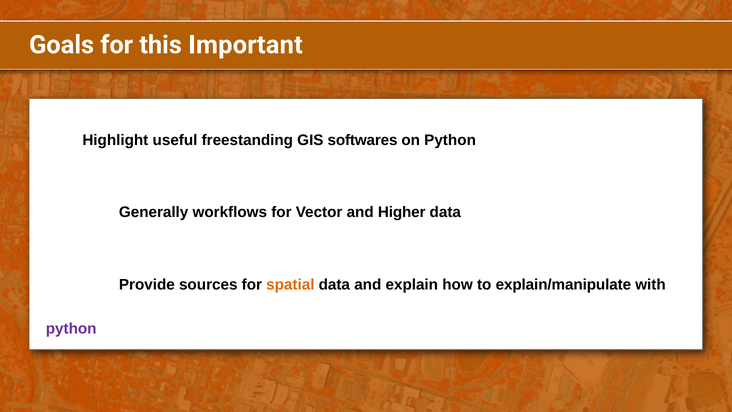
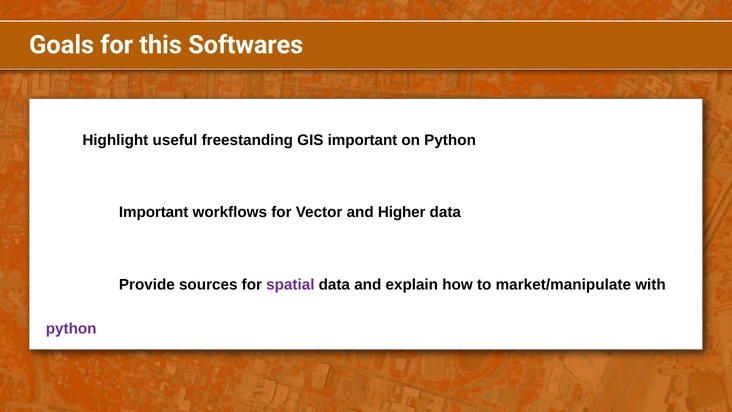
Important: Important -> Softwares (246, 45)
GIS softwares: softwares -> important (363, 140)
Generally: Generally -> Important (154, 212)
spatial colour: orange -> purple (290, 285)
explain/manipulate: explain/manipulate -> market/manipulate (563, 285)
